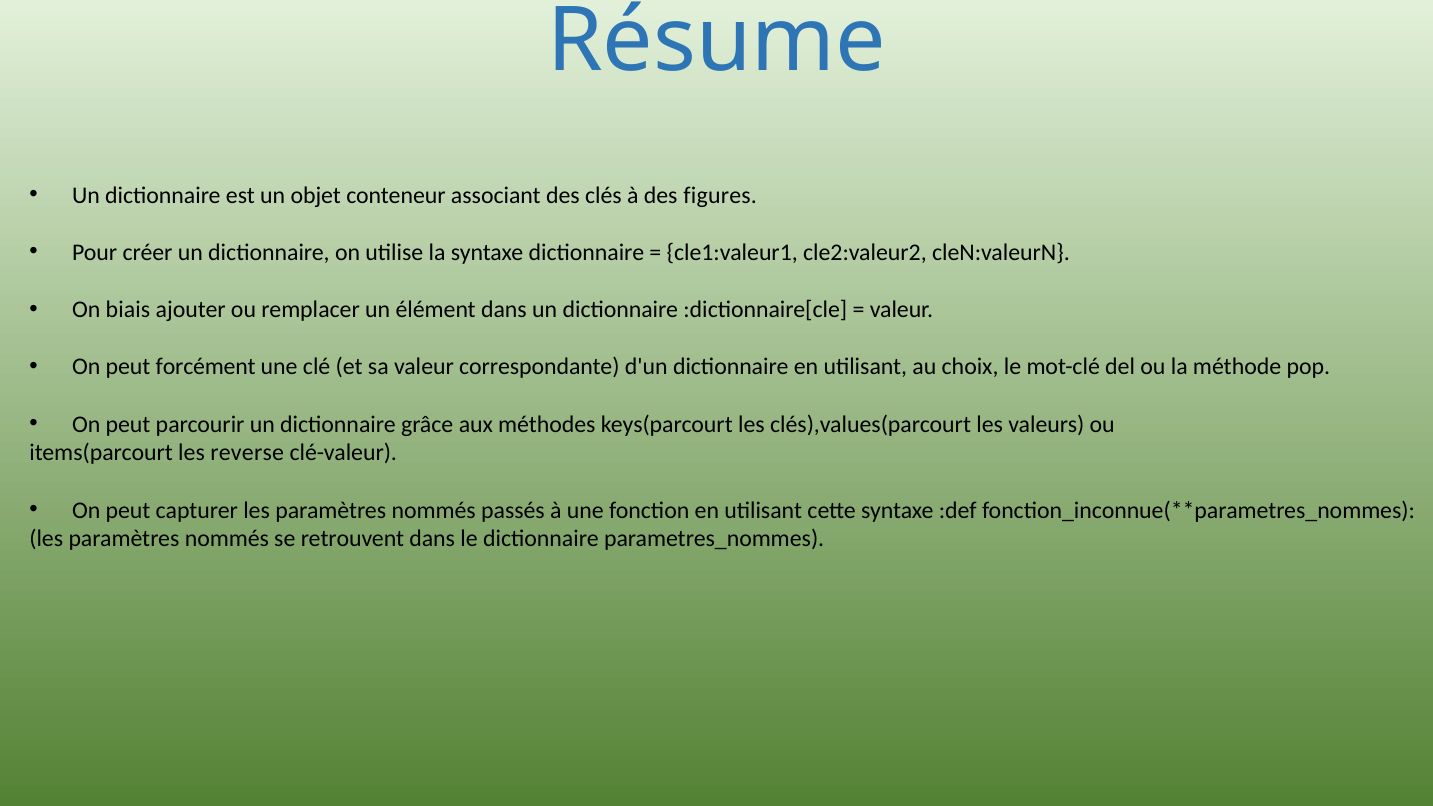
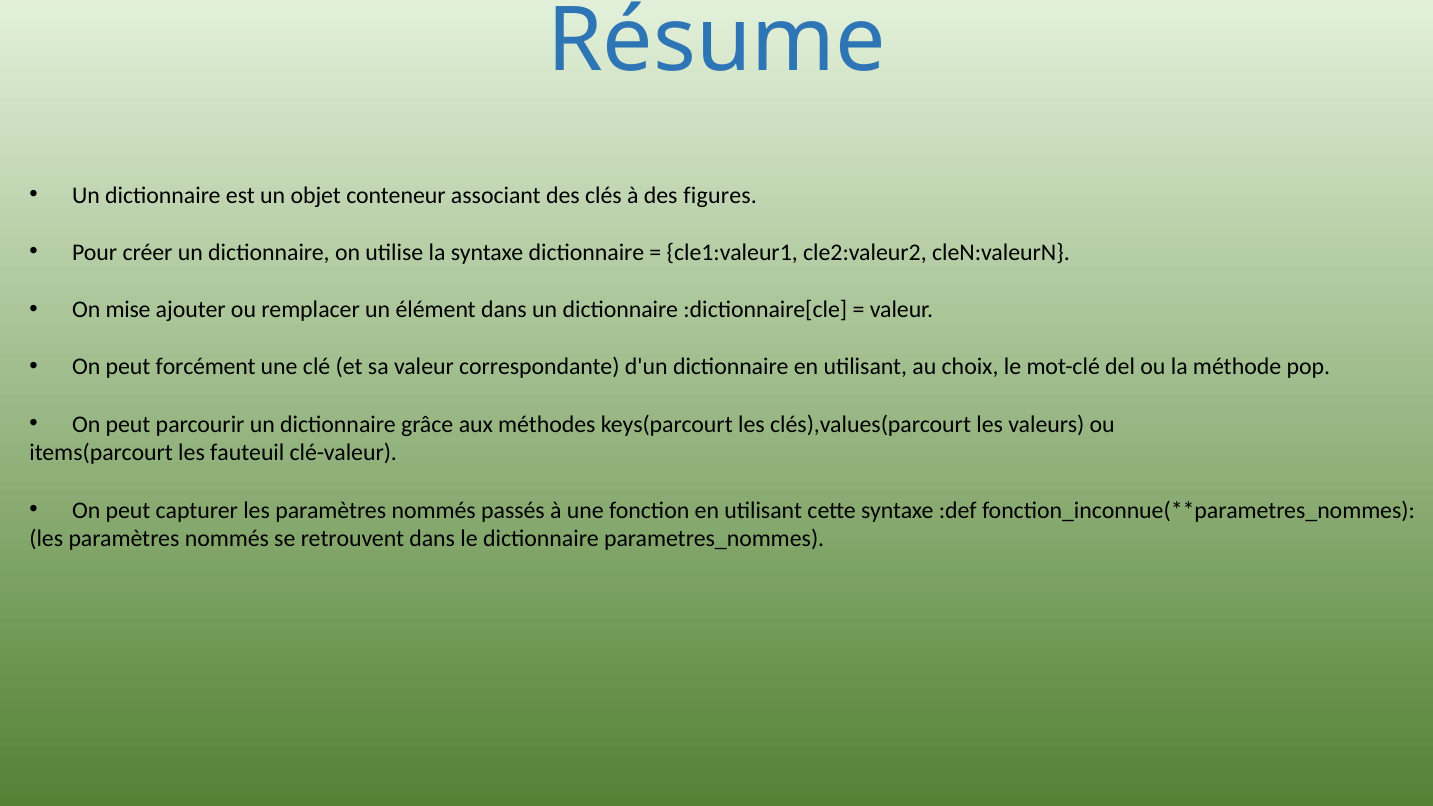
biais: biais -> mise (128, 310)
reverse: reverse -> fauteuil (247, 453)
